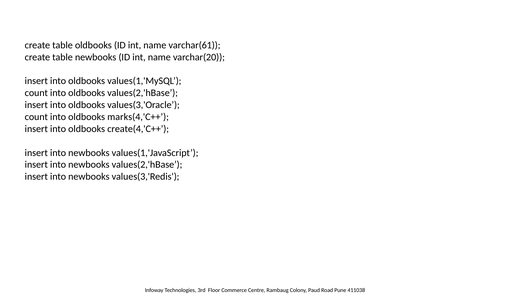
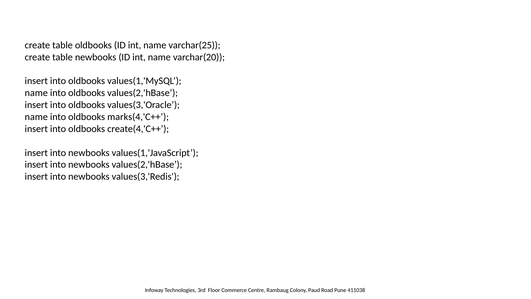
varchar(61: varchar(61 -> varchar(25 (194, 45)
count: count -> name (36, 93)
count: count -> name (36, 117)
